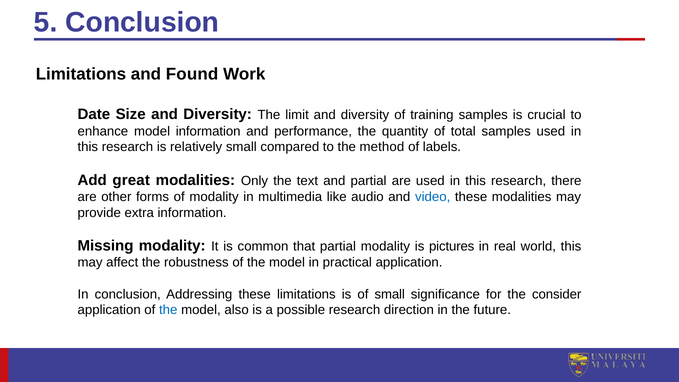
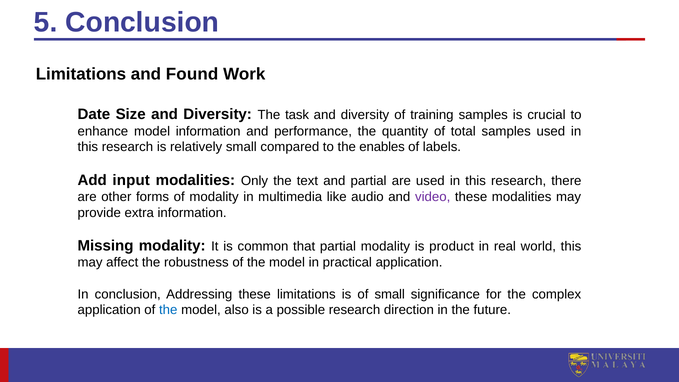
limit: limit -> task (297, 115)
method: method -> enables (382, 147)
great: great -> input (131, 180)
video colour: blue -> purple (433, 197)
pictures: pictures -> product (452, 246)
consider: consider -> complex (557, 294)
